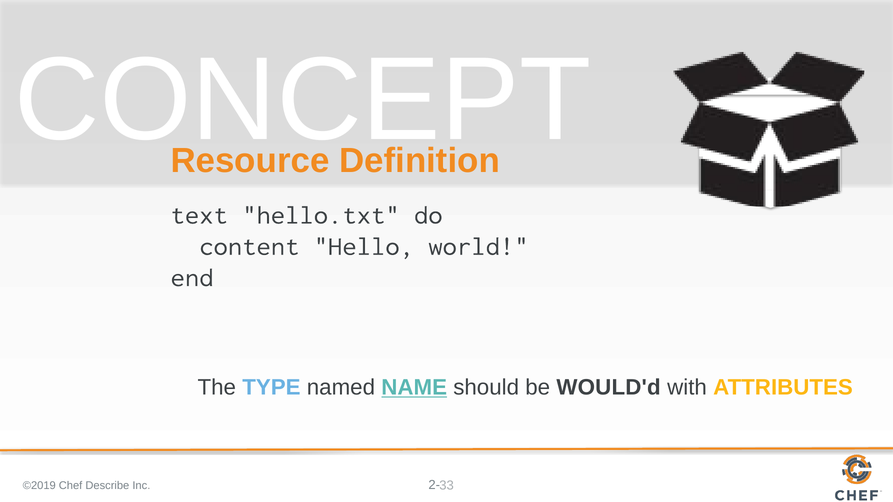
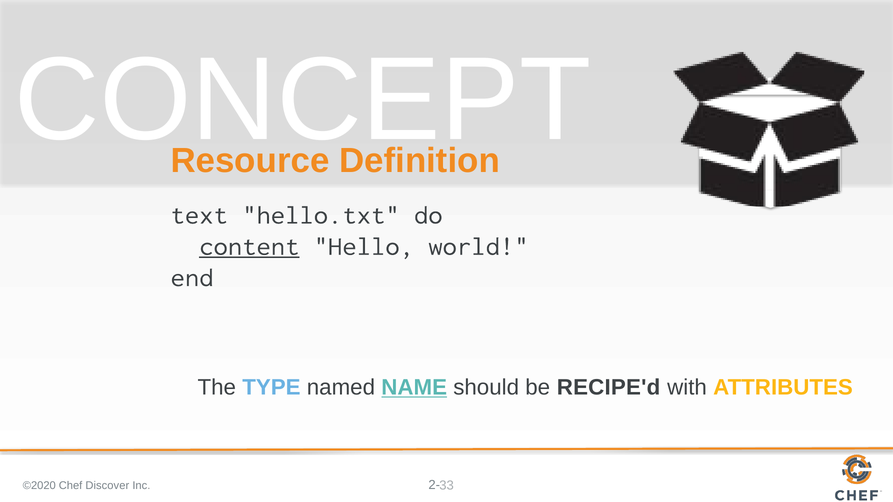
content underline: none -> present (249, 246)
WOULD'd: WOULD'd -> RECIPE'd (609, 388)
©2019: ©2019 -> ©2020 (39, 486)
Describe: Describe -> Discover (107, 486)
